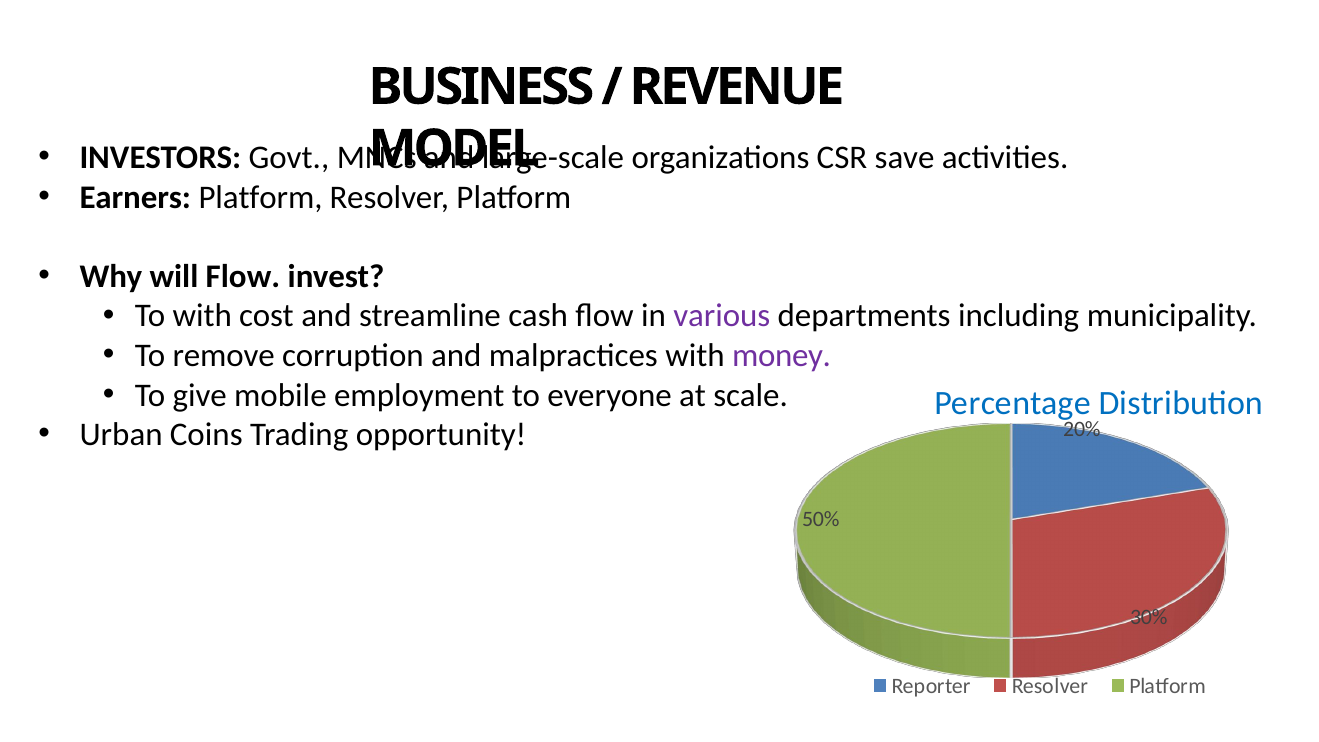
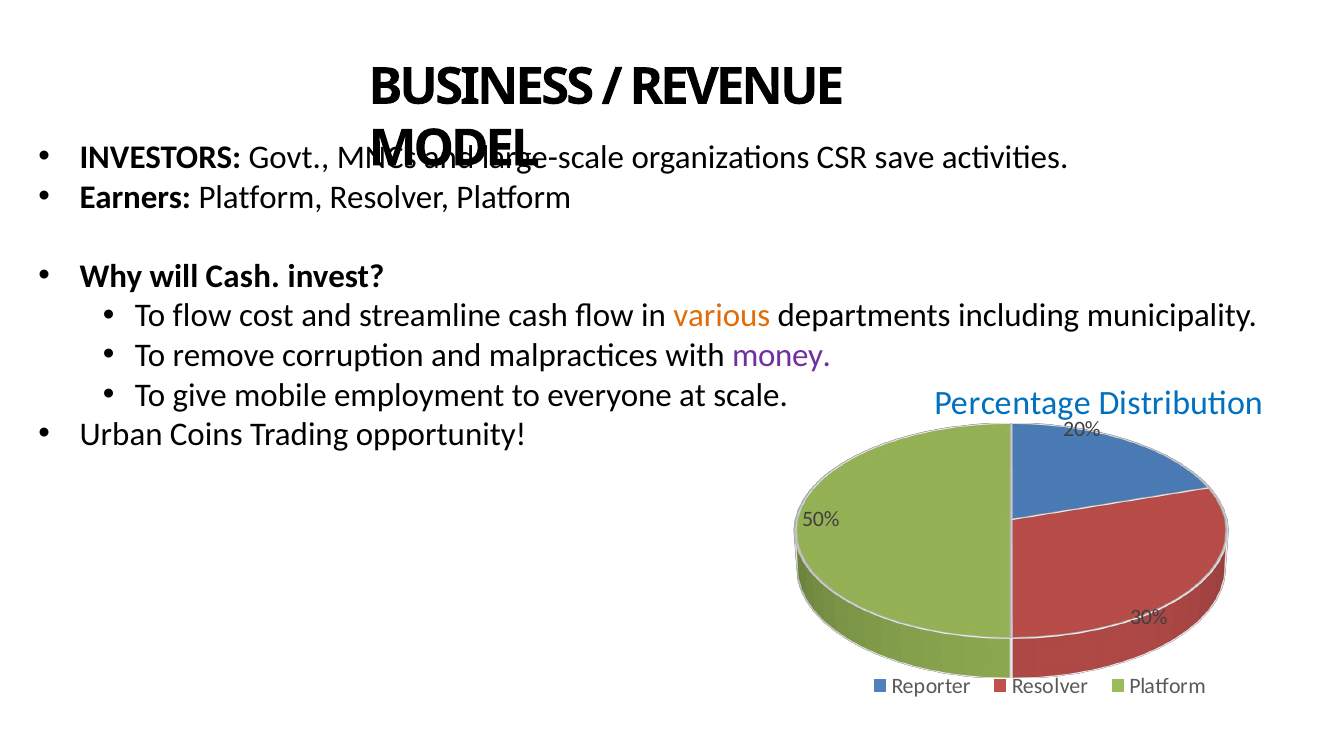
will Flow: Flow -> Cash (243, 276)
To with: with -> flow (202, 316)
various colour: purple -> orange (722, 316)
